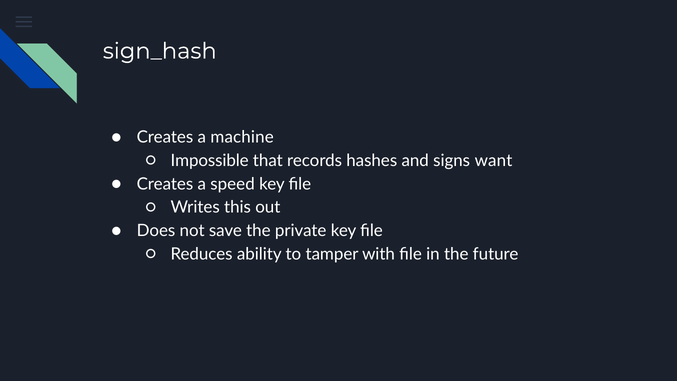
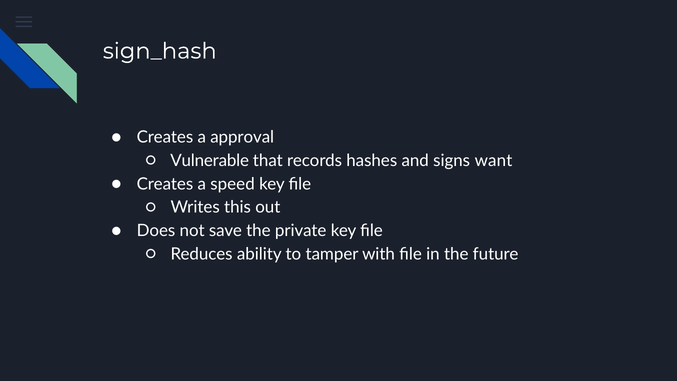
machine: machine -> approval (242, 137)
Impossible: Impossible -> Vulnerable (210, 161)
